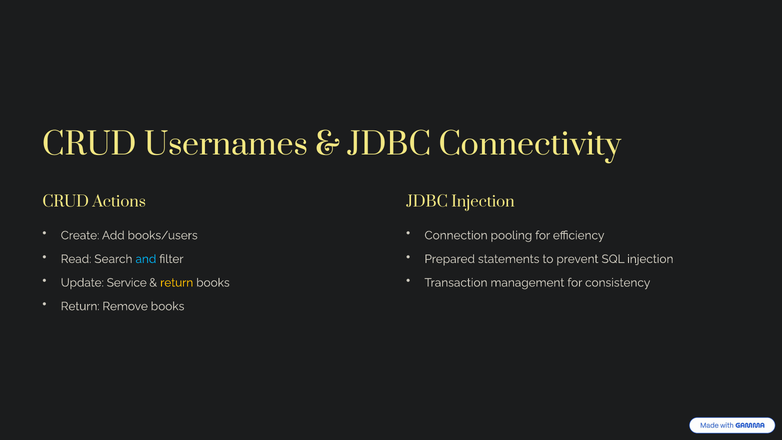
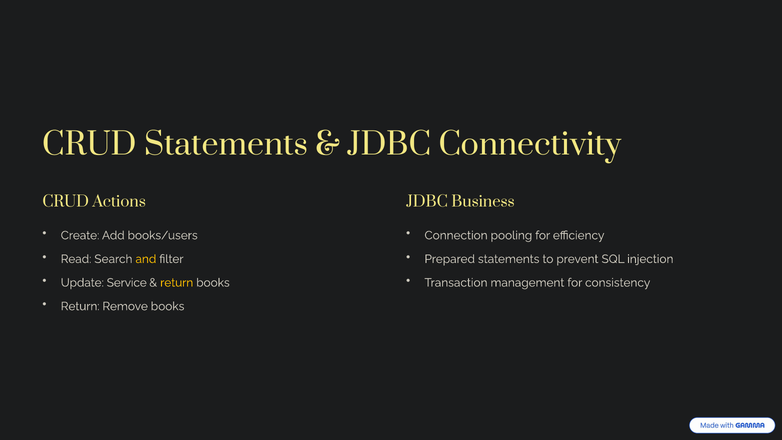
CRUD Usernames: Usernames -> Statements (226, 145)
JDBC Injection: Injection -> Business (483, 202)
and colour: light blue -> yellow (146, 259)
